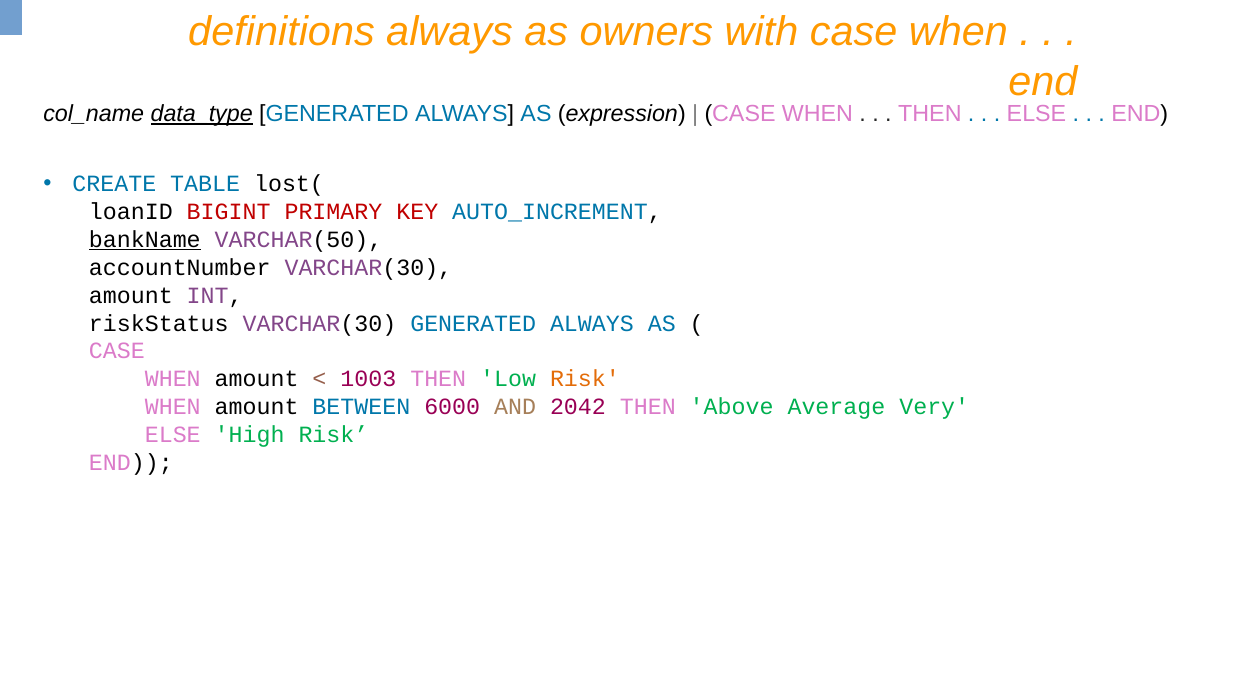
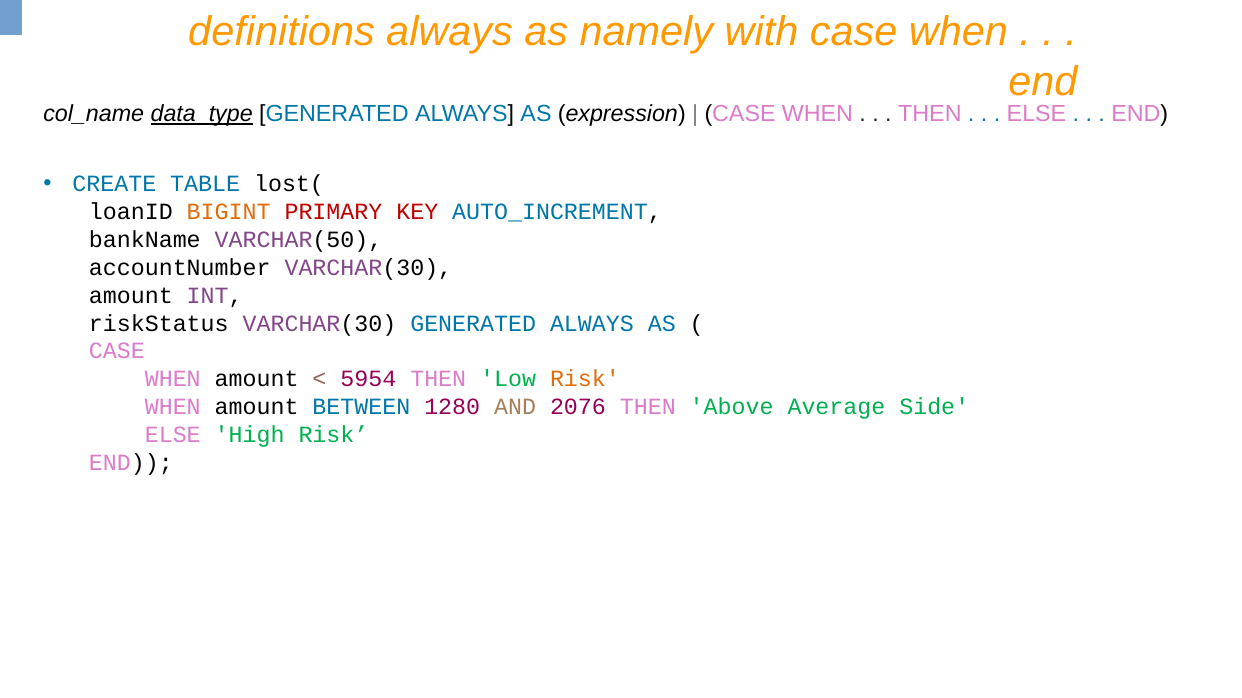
owners: owners -> namely (646, 32)
BIGINT colour: red -> orange (229, 212)
bankName underline: present -> none (145, 240)
1003: 1003 -> 5954 (368, 380)
6000: 6000 -> 1280 (452, 407)
2042: 2042 -> 2076 (578, 407)
Very: Very -> Side (934, 407)
